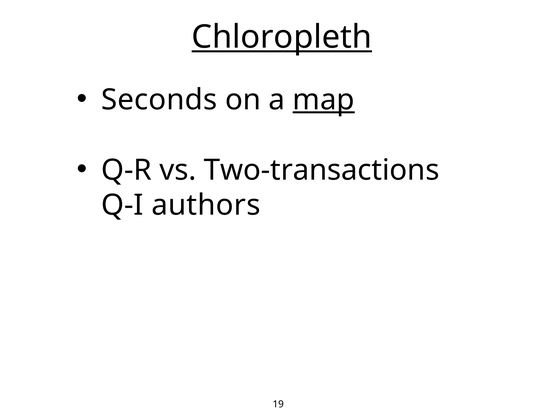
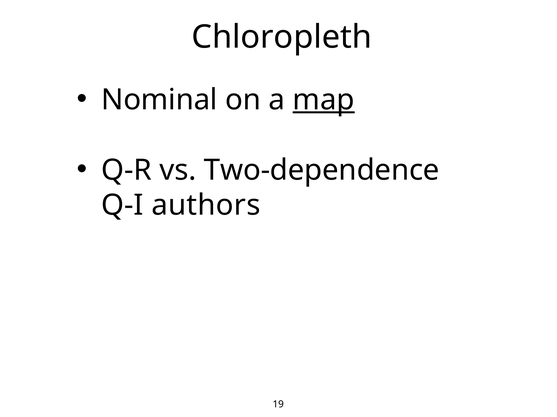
Chloropleth underline: present -> none (282, 37)
Seconds: Seconds -> Nominal (159, 100)
Two-transactions: Two-transactions -> Two-dependence (322, 170)
